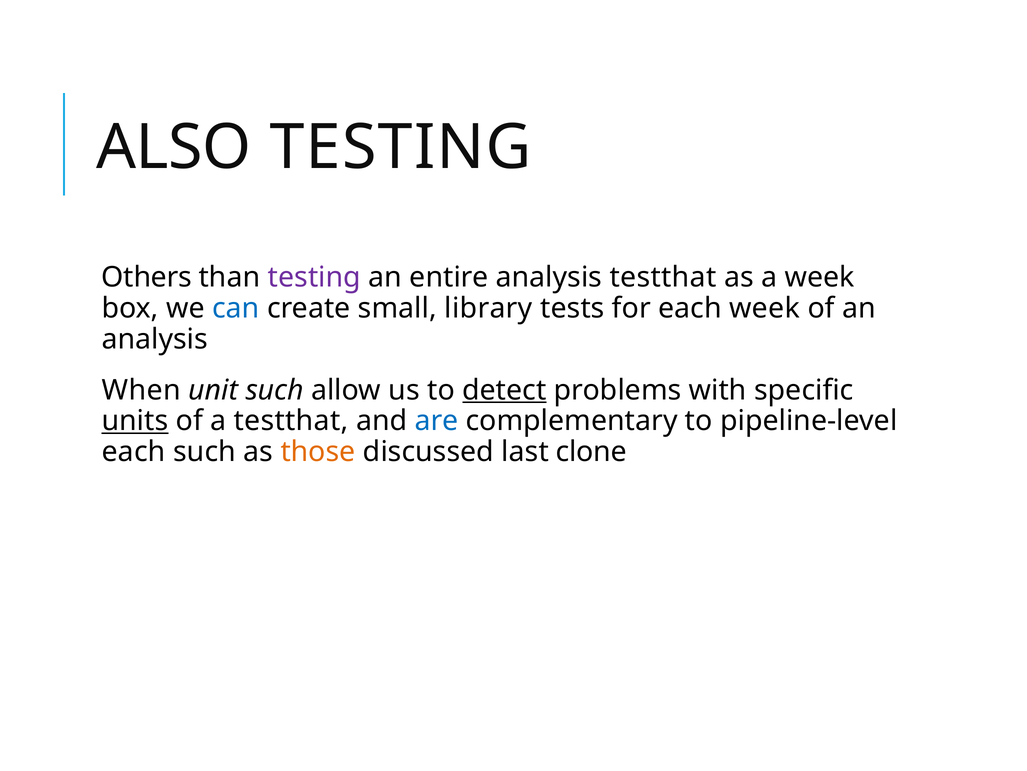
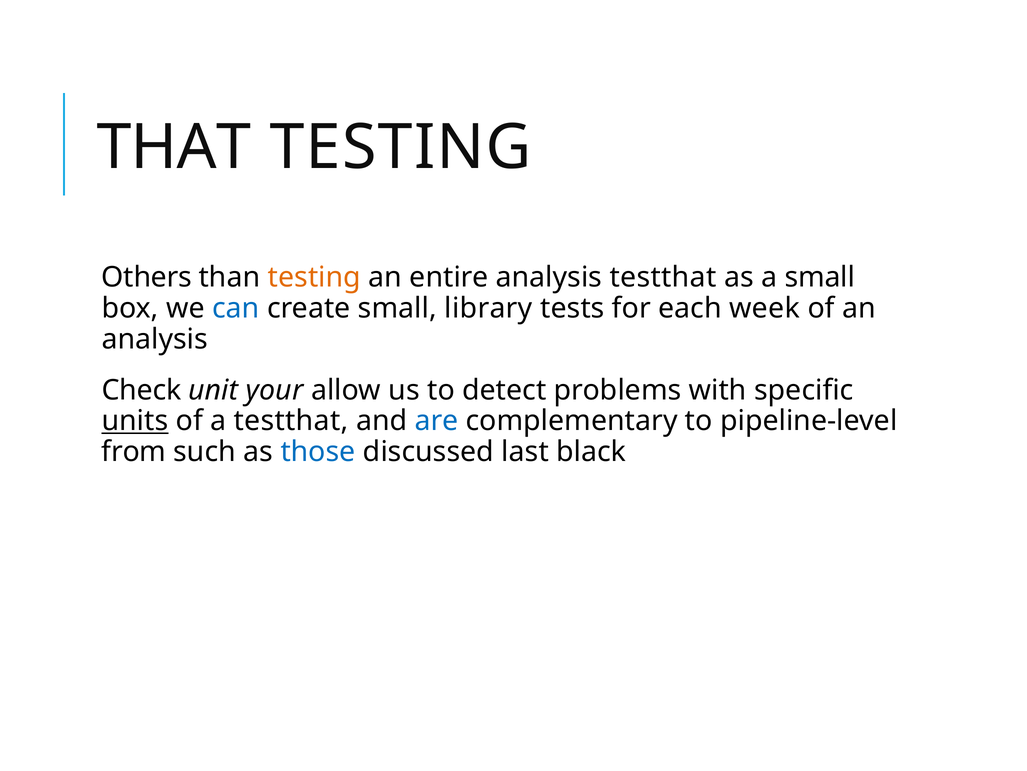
ALSO: ALSO -> THAT (174, 147)
testing colour: purple -> orange (314, 277)
a week: week -> small (820, 277)
When: When -> Check (142, 390)
unit such: such -> your (275, 390)
detect underline: present -> none (504, 390)
each: each -> from (134, 451)
those colour: orange -> blue (318, 451)
clone: clone -> black (591, 451)
